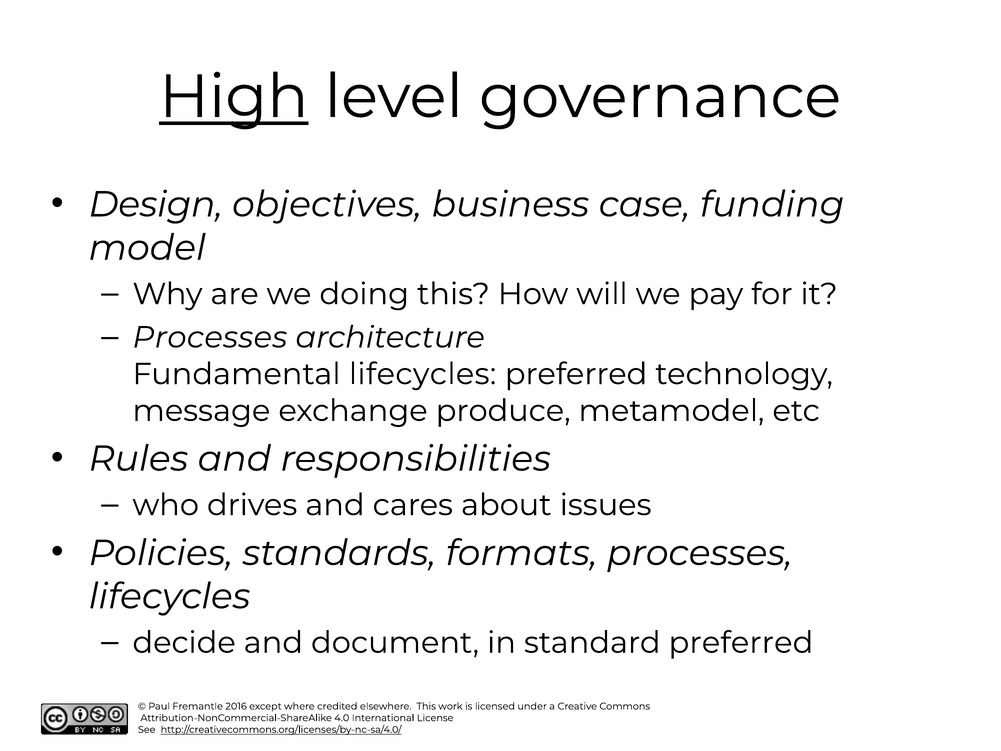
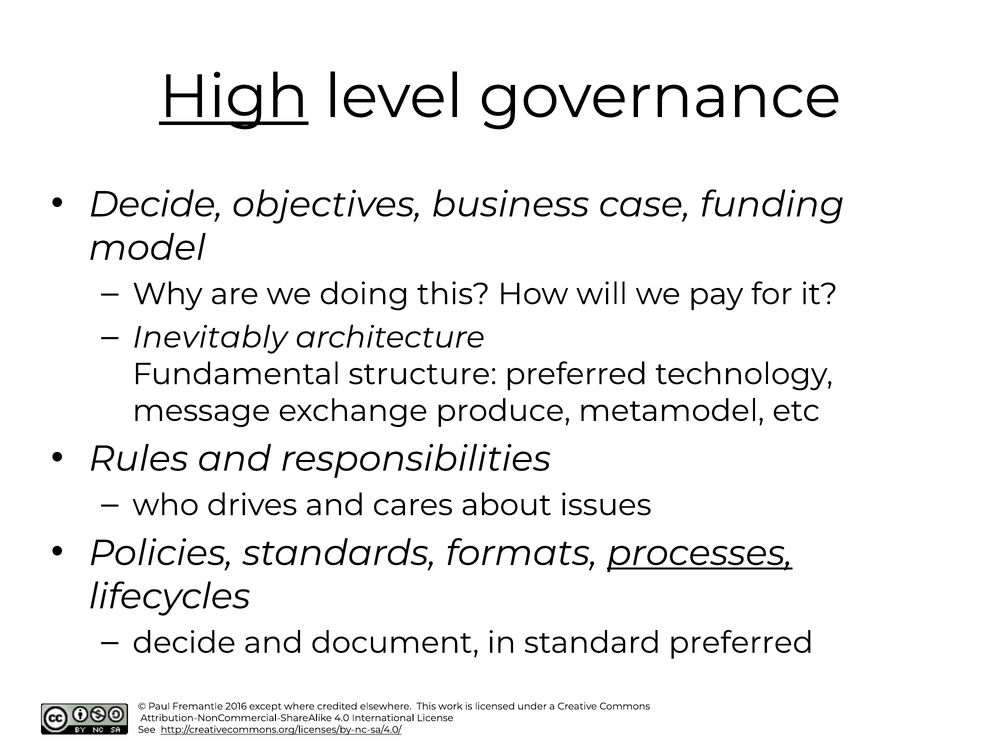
Design: Design -> Decide (156, 204)
Processes: Processes -> Inevitably (210, 337)
Fundamental lifecycles: lifecycles -> structure (423, 374)
processes underline: none -> present (700, 553)
